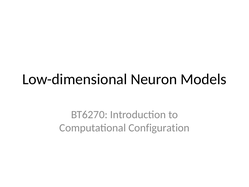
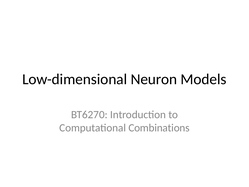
Configuration: Configuration -> Combinations (159, 128)
